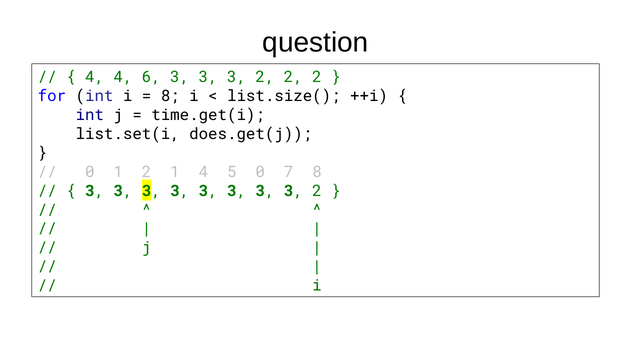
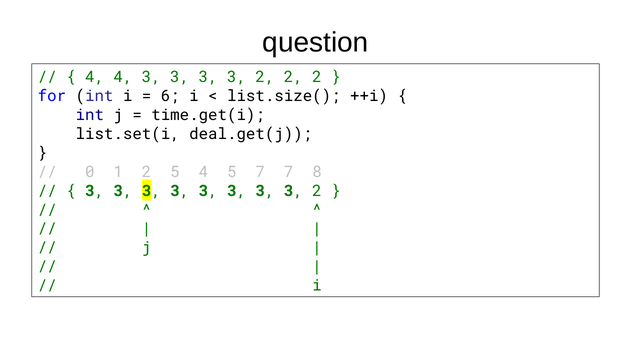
4 6: 6 -> 3 (151, 77)
8: 8 -> 6 (170, 96)
does.get(j: does.get(j -> deal.get(j (251, 134)
1: 1 -> 5 (175, 172)
5 0: 0 -> 7 (260, 172)
